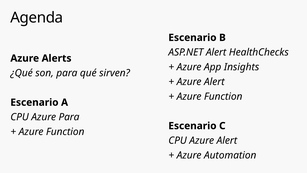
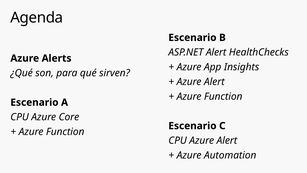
Azure Para: Para -> Core (69, 117)
